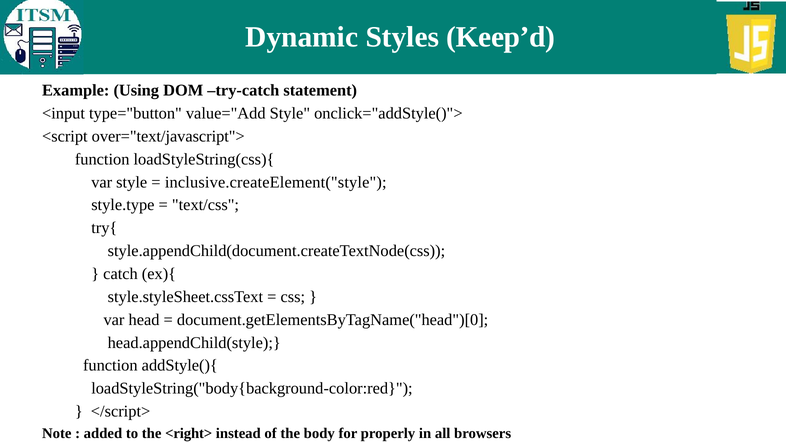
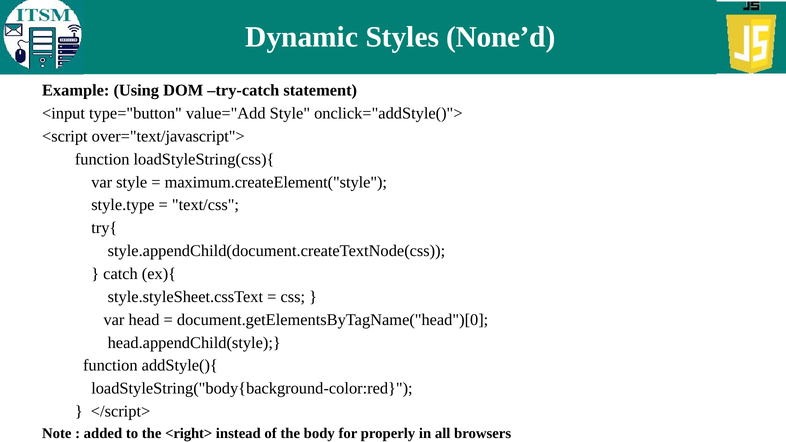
Keep’d: Keep’d -> None’d (501, 37)
inclusive.createElement("style: inclusive.createElement("style -> maximum.createElement("style (276, 182)
